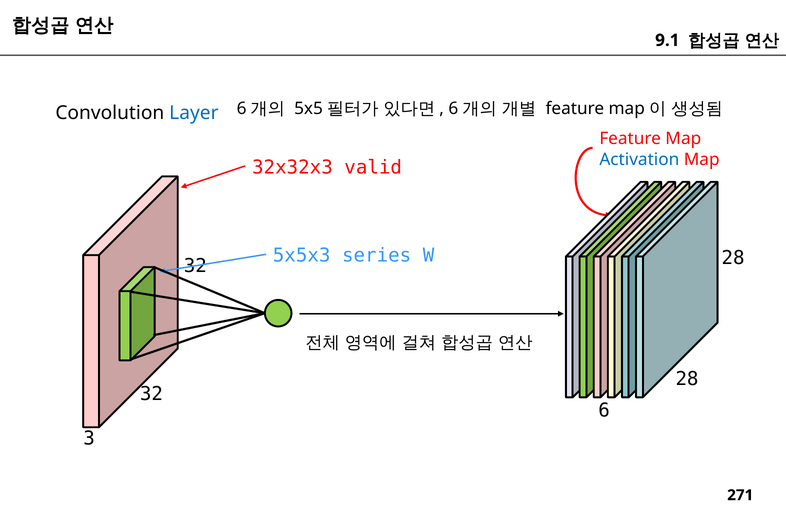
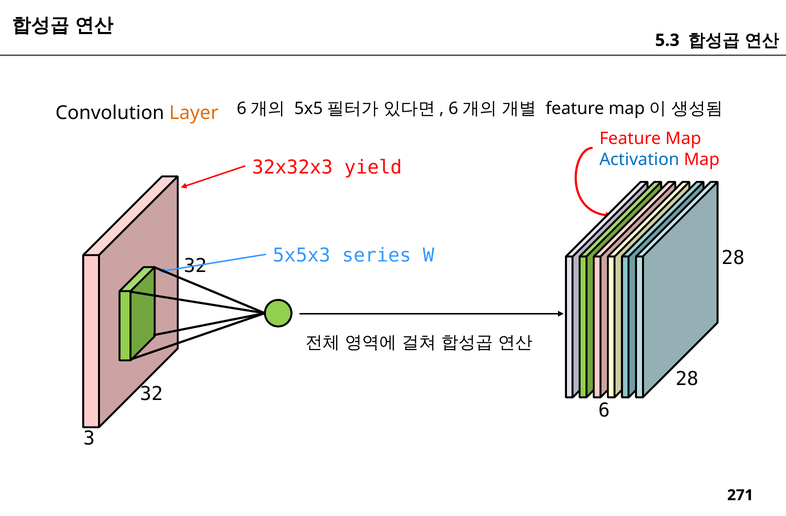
9.1: 9.1 -> 5.3 (667, 40)
Layer colour: blue -> orange (194, 113)
valid: valid -> yield (373, 167)
